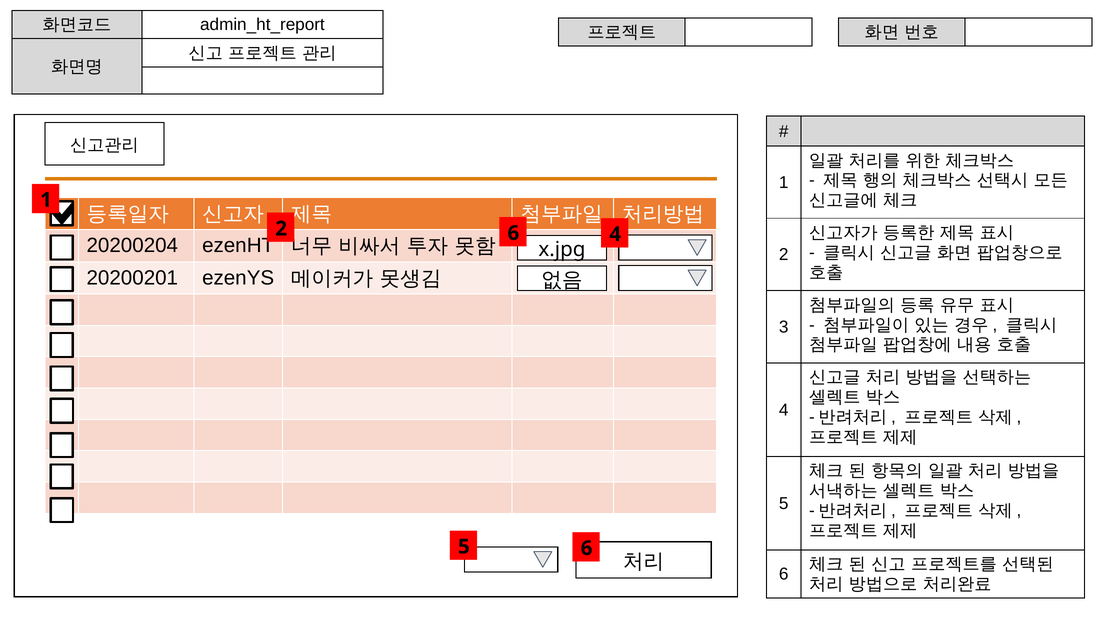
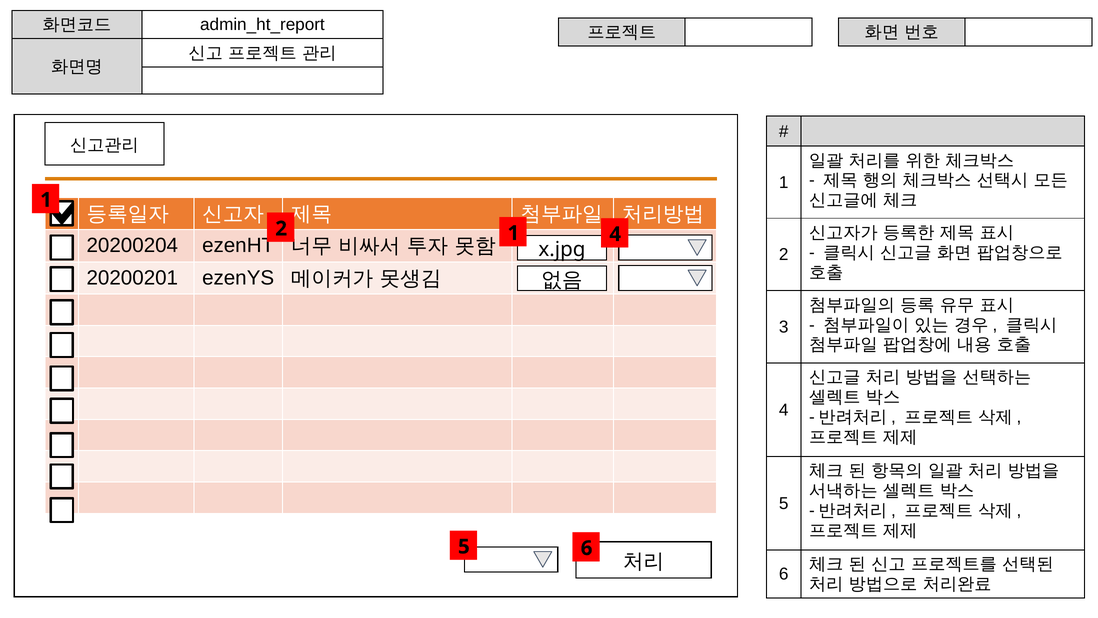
2 6: 6 -> 1 (513, 233)
